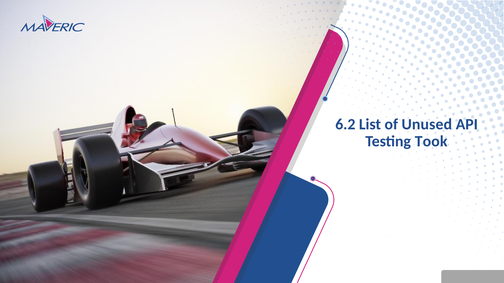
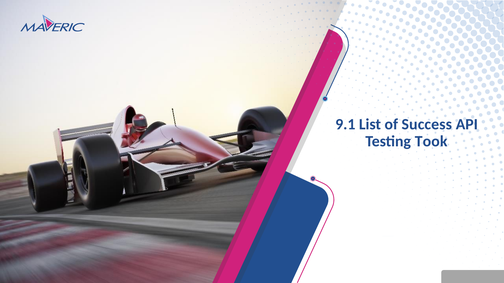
6.2: 6.2 -> 9.1 (345, 125)
Unused: Unused -> Success (427, 125)
